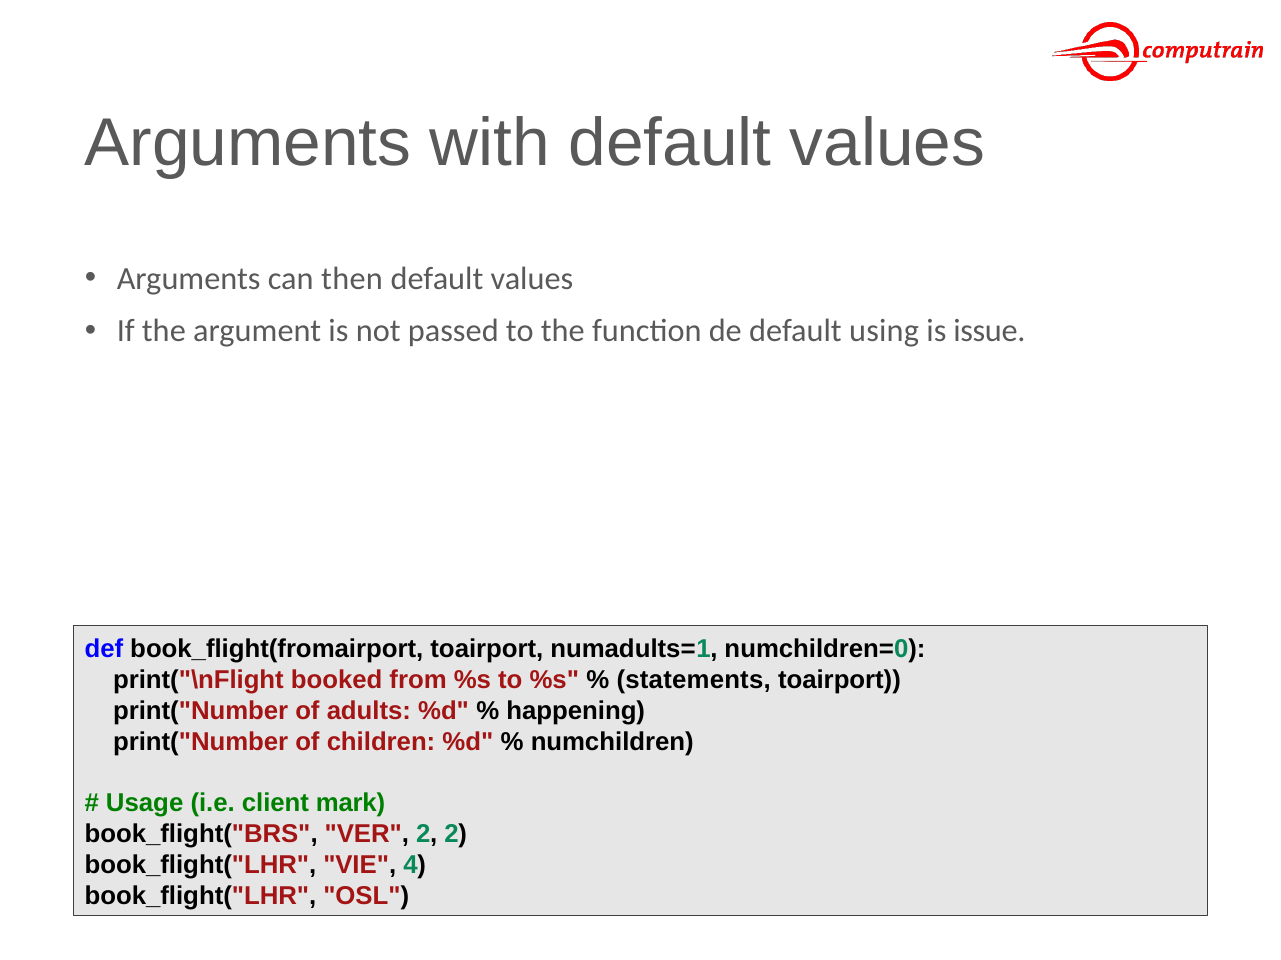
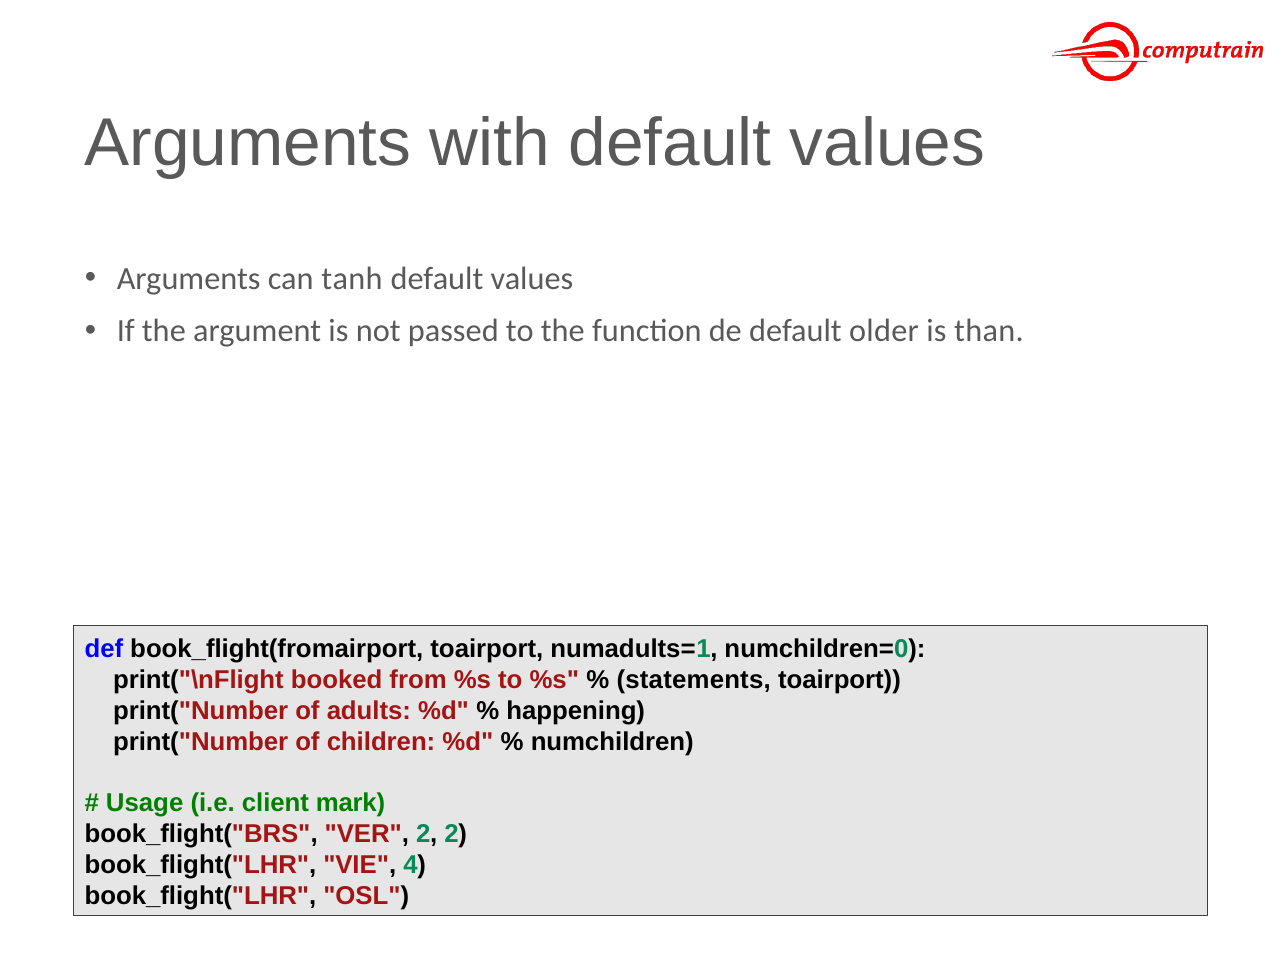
then: then -> tanh (352, 279)
using: using -> older (884, 331)
issue: issue -> than (989, 331)
